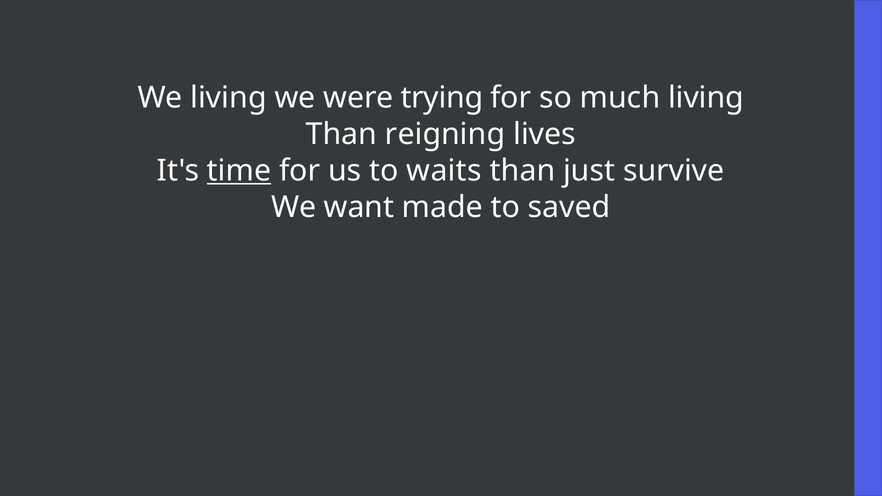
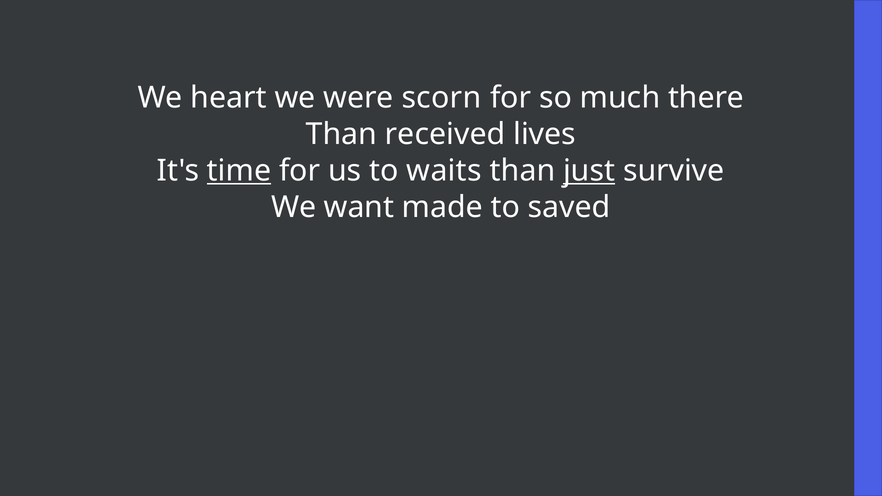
We living: living -> heart (229, 98)
trying: trying -> scorn (442, 98)
much living: living -> there (706, 98)
reigning: reigning -> received (445, 134)
just underline: none -> present (589, 171)
